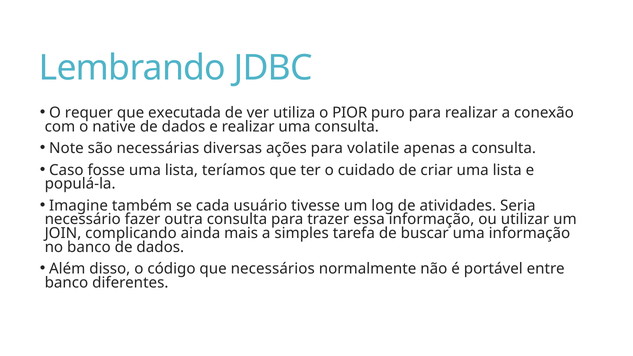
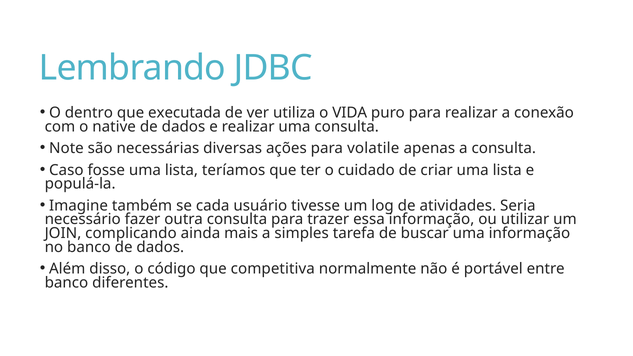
requer: requer -> dentro (89, 113)
PIOR: PIOR -> VIDA (350, 113)
necessários: necessários -> competitiva (273, 269)
